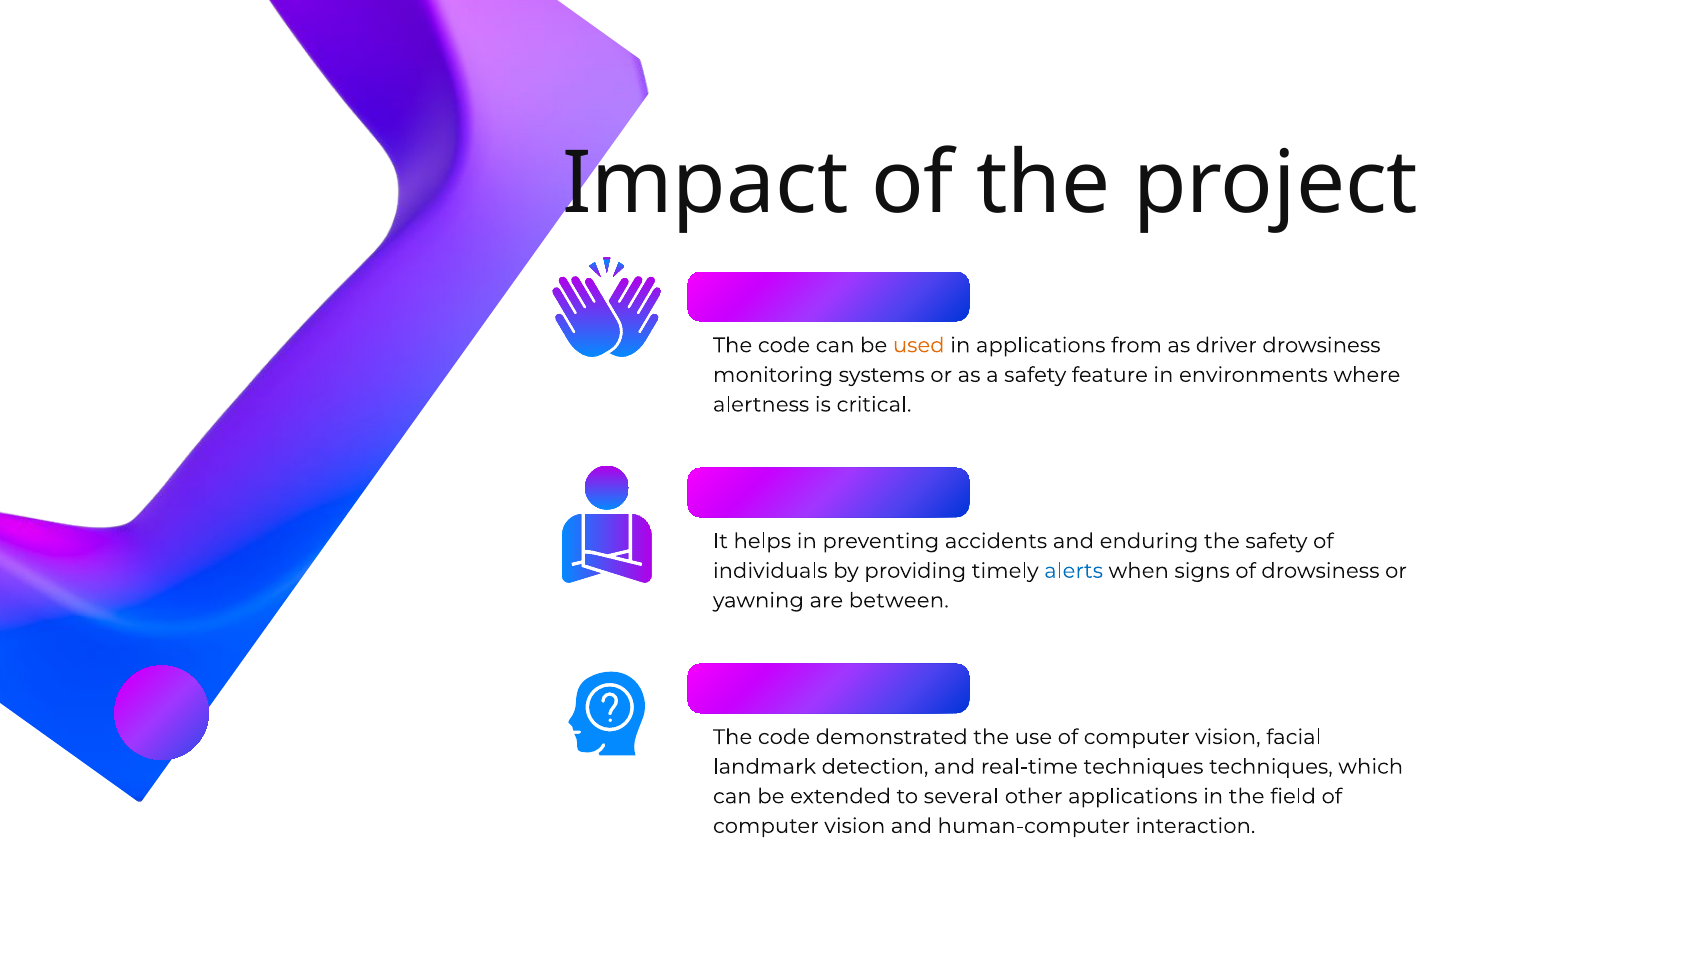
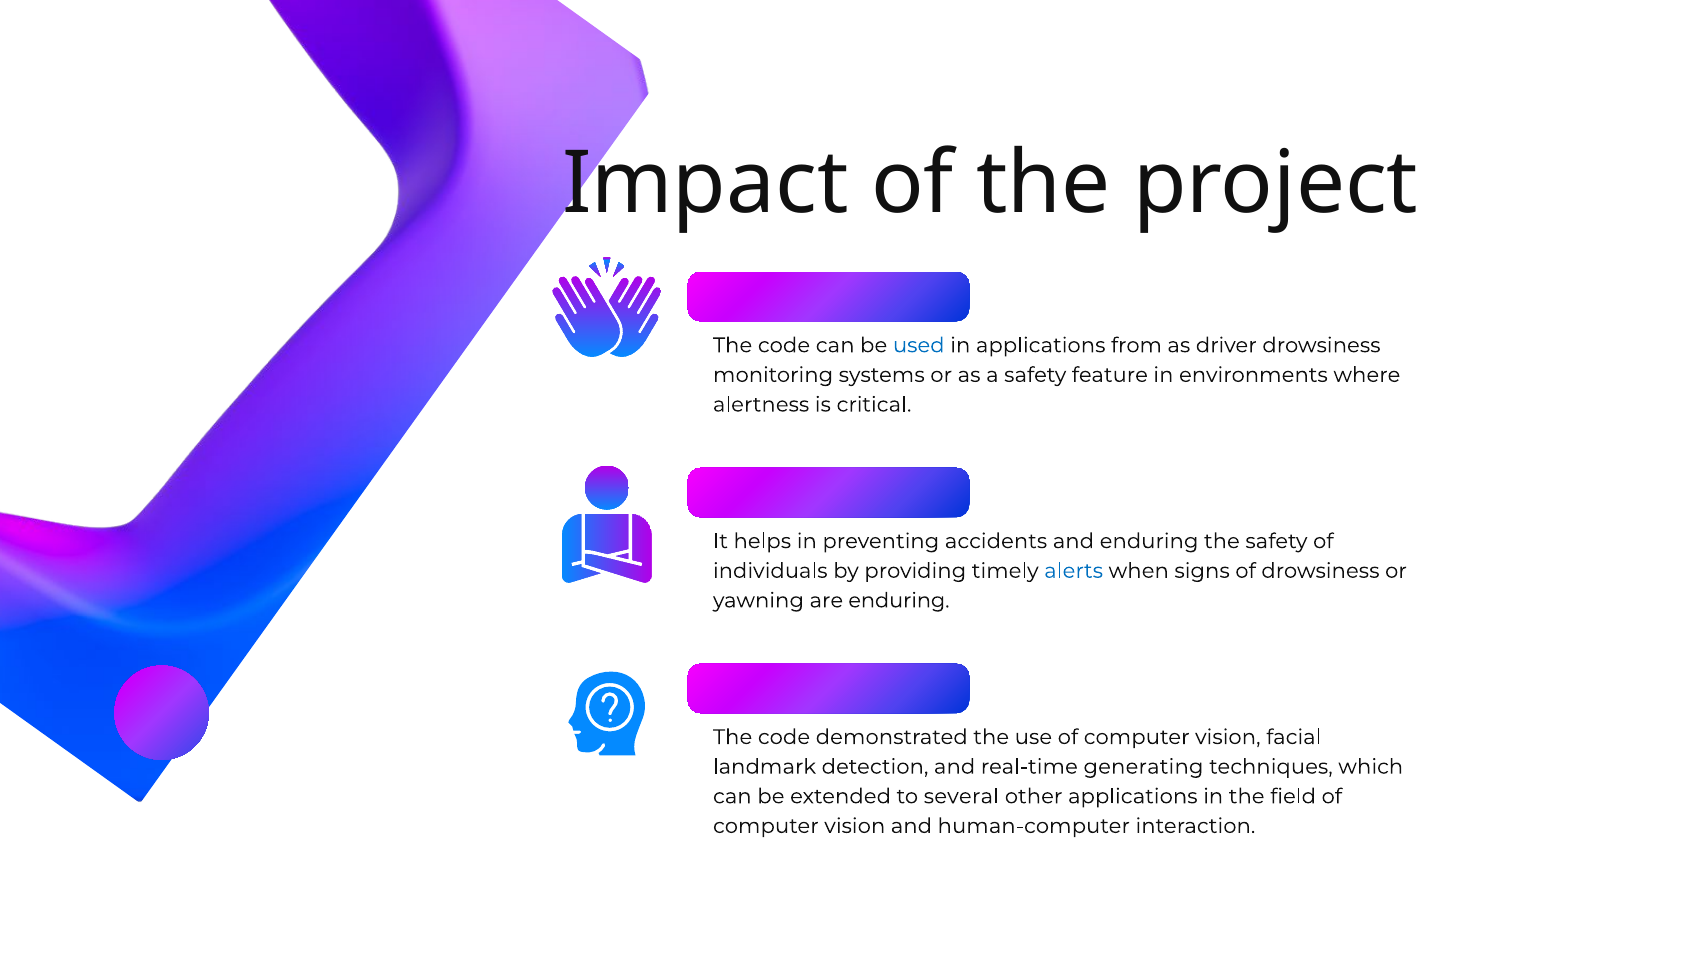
used colour: orange -> blue (919, 345)
are between: between -> enduring (899, 601)
real-time techniques: techniques -> generating (1143, 767)
